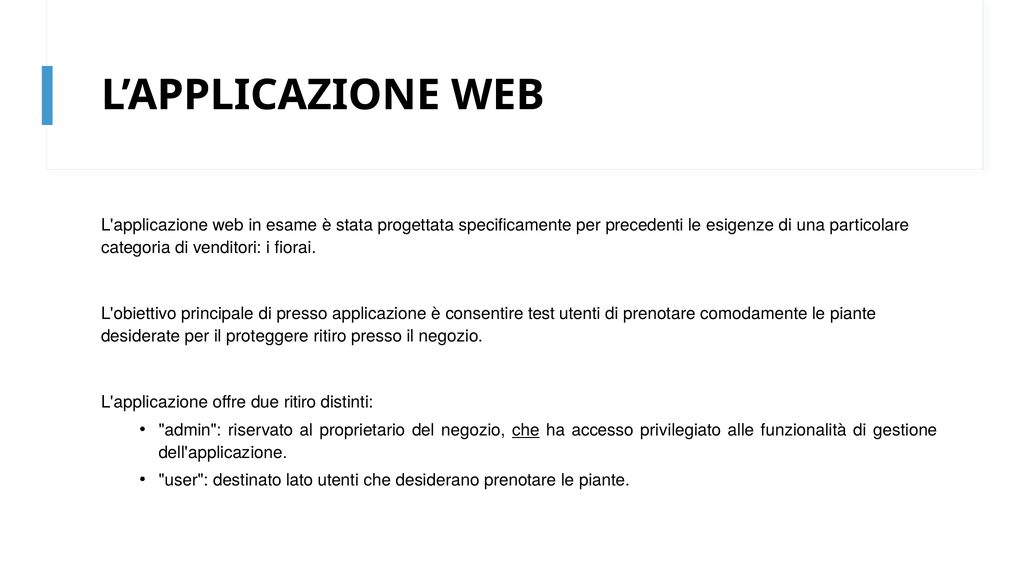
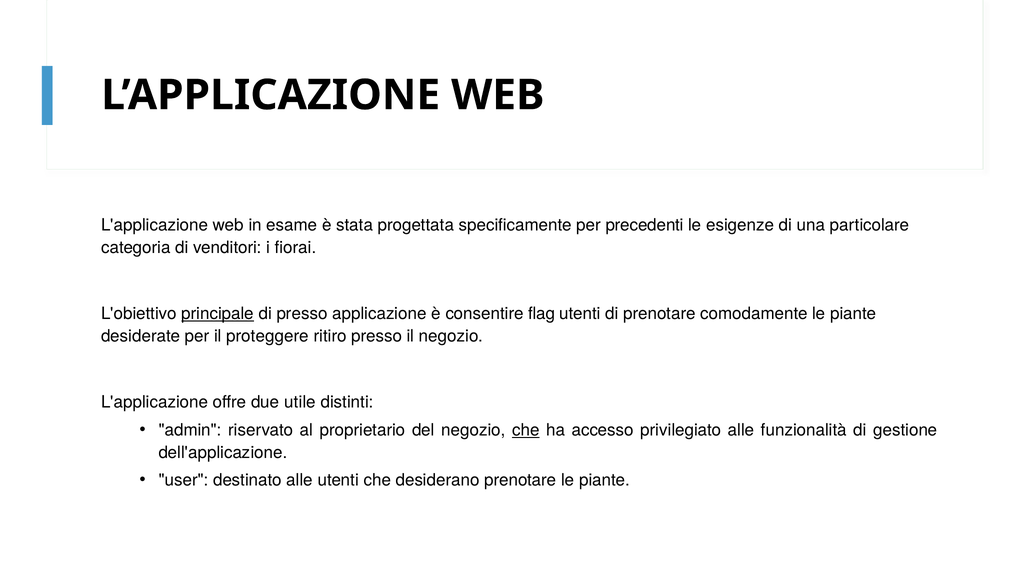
principale underline: none -> present (218, 314)
test: test -> flag (542, 314)
due ritiro: ritiro -> utile (300, 402)
destinato lato: lato -> alle (300, 480)
